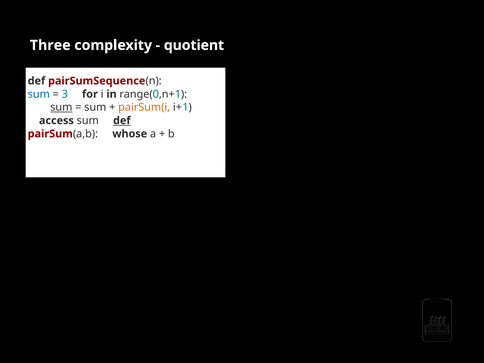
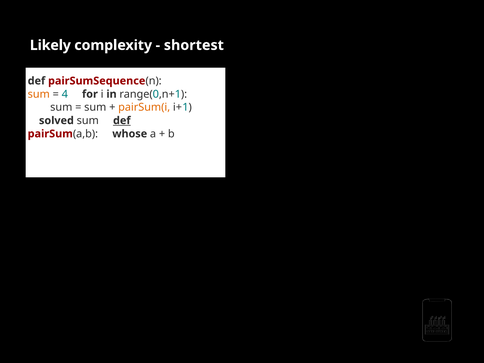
Three: Three -> Likely (50, 45)
quotient: quotient -> shortest (194, 45)
sum colour: blue -> orange (39, 94)
3: 3 -> 4 (65, 94)
sum underline: present -> none (61, 107)
access: access -> solved (56, 121)
